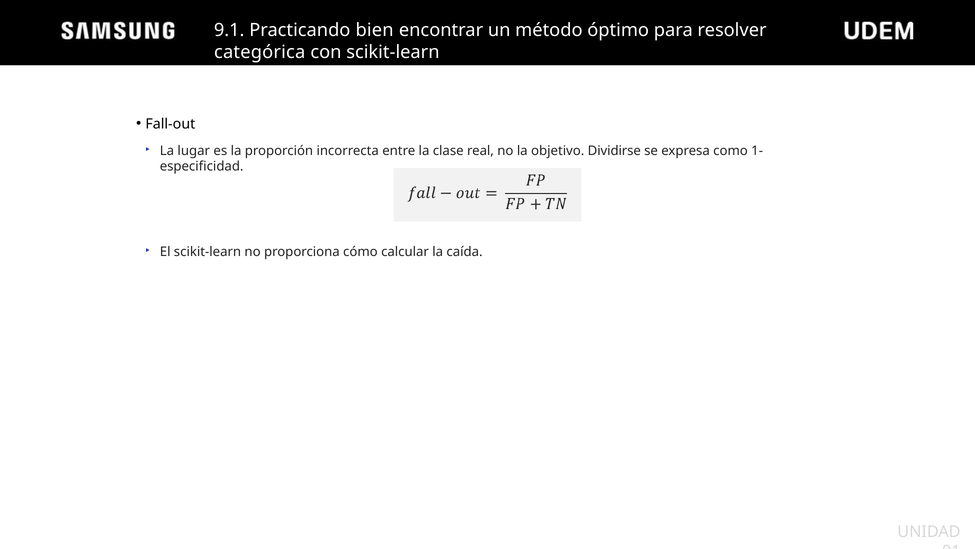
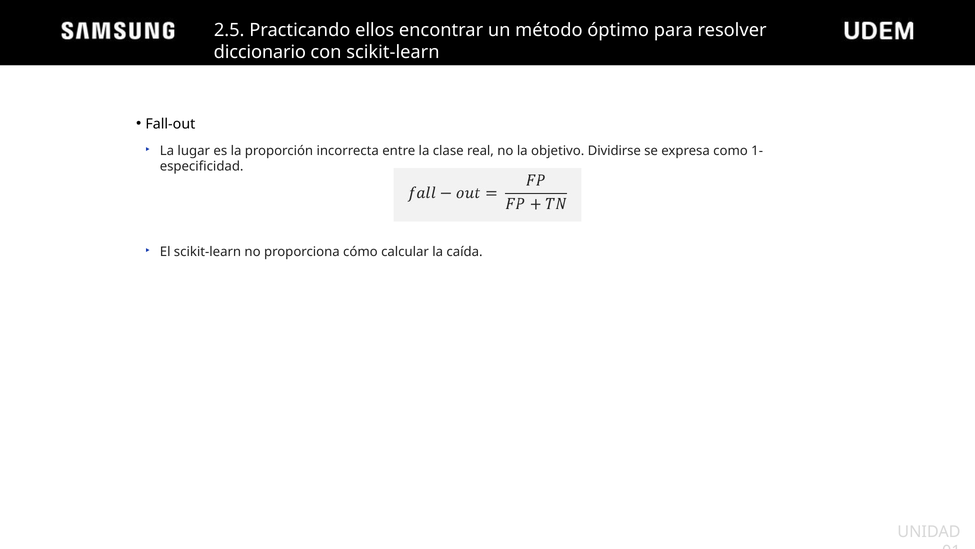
9.1: 9.1 -> 2.5 (229, 30)
bien: bien -> ellos (375, 30)
categórica: categórica -> diccionario (260, 52)
